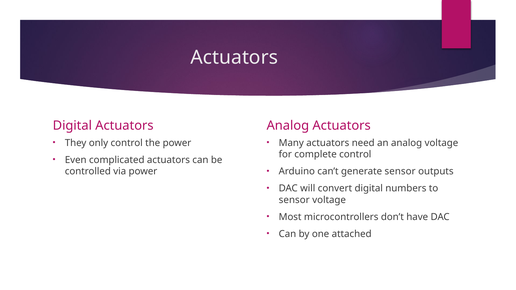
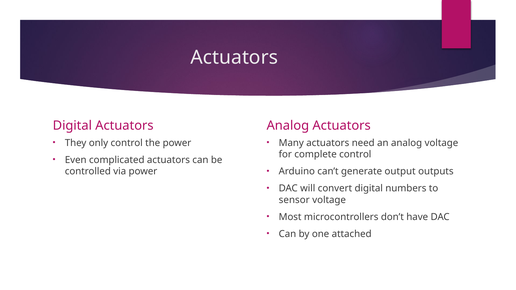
generate sensor: sensor -> output (400, 172)
